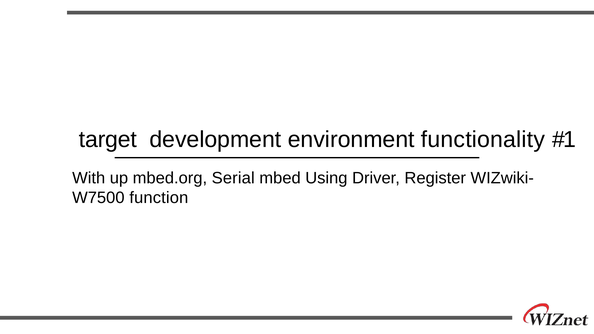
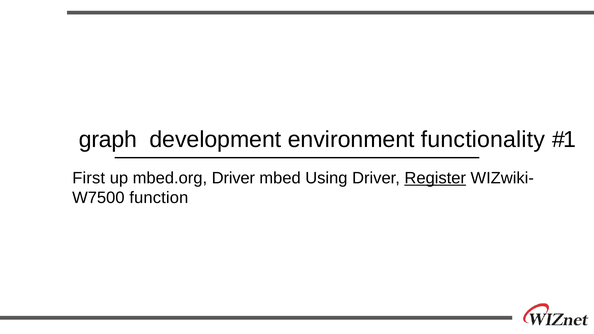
target: target -> graph (108, 140)
With: With -> First (89, 178)
mbed.org Serial: Serial -> Driver (233, 178)
Register underline: none -> present (435, 178)
